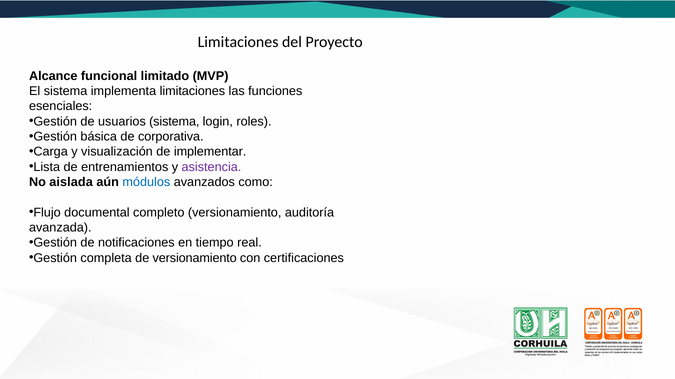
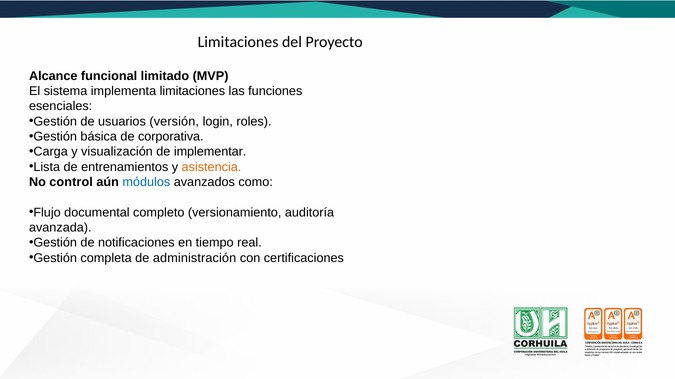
usuarios sistema: sistema -> versión (174, 122)
asistencia colour: purple -> orange (211, 167)
aislada: aislada -> control (71, 182)
de versionamiento: versionamiento -> administración (195, 258)
